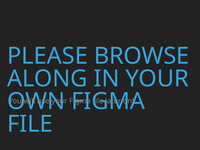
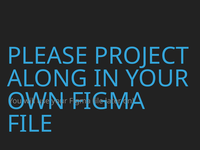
BROWSE: BROWSE -> PROJECT (141, 56)
